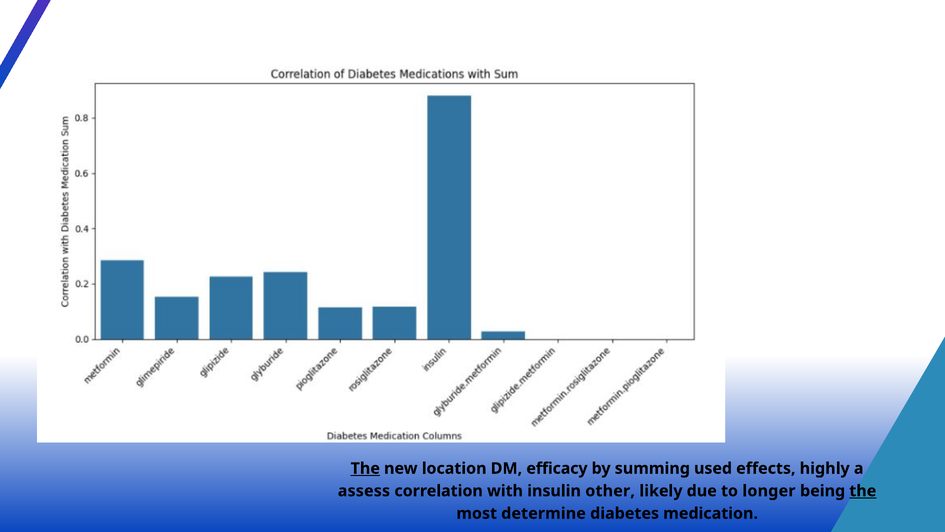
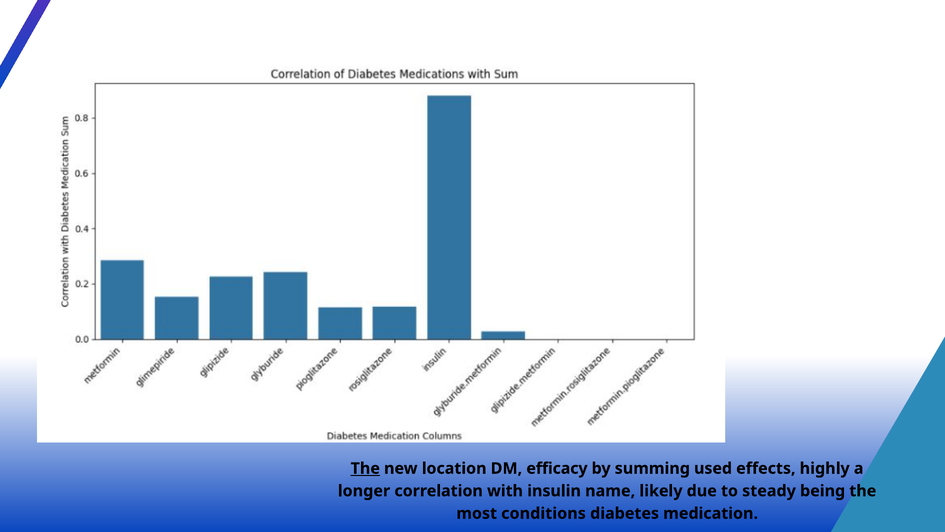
assess: assess -> longer (364, 491)
other: other -> name (610, 491)
longer: longer -> steady (769, 491)
the underline: present -> none (863, 491)
determine: determine -> conditions (544, 513)
